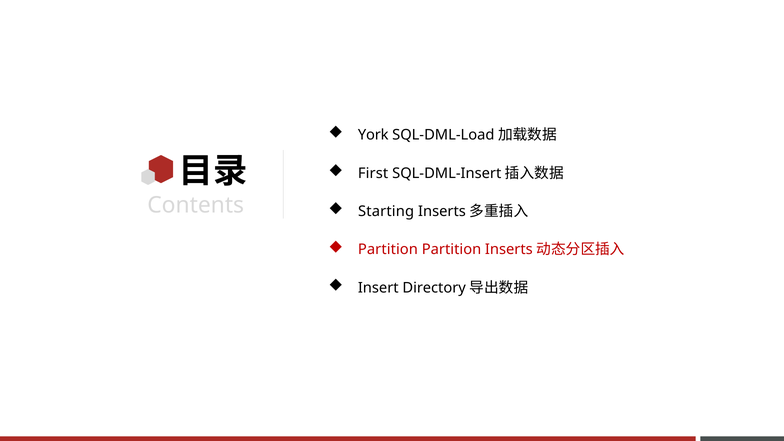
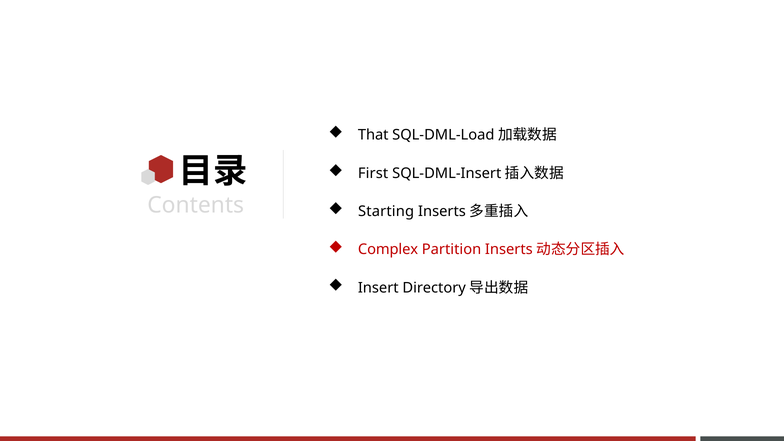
York: York -> That (373, 135)
Partition: Partition -> Complex (388, 250)
